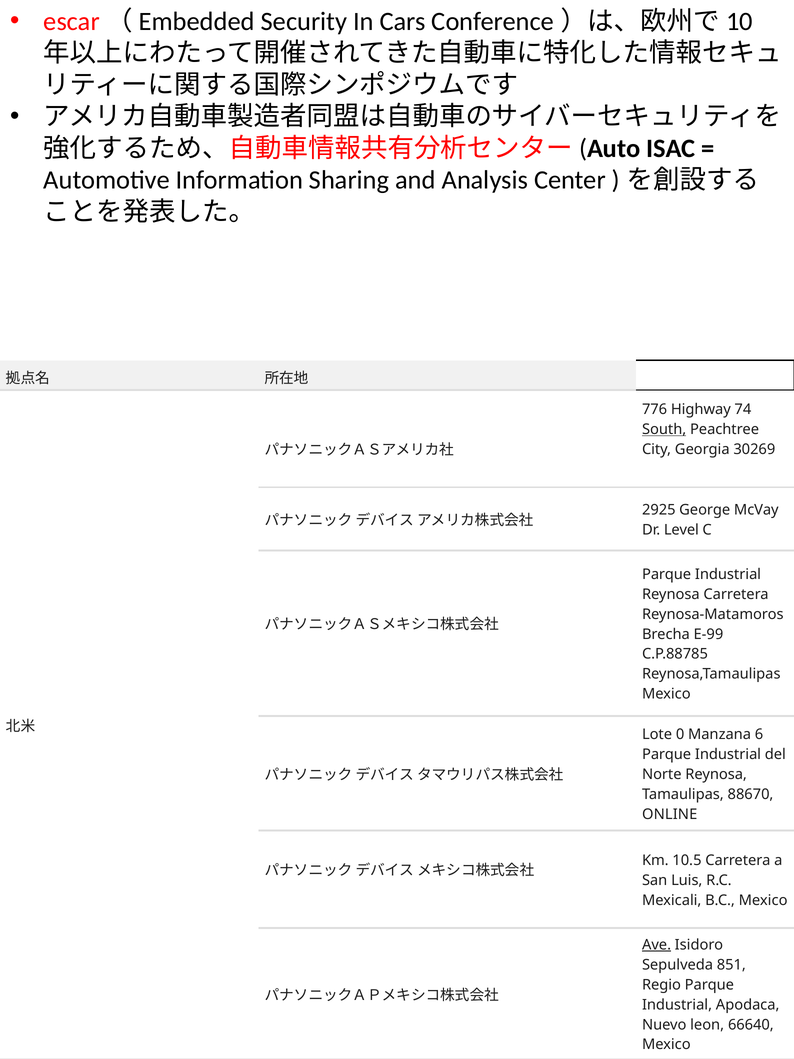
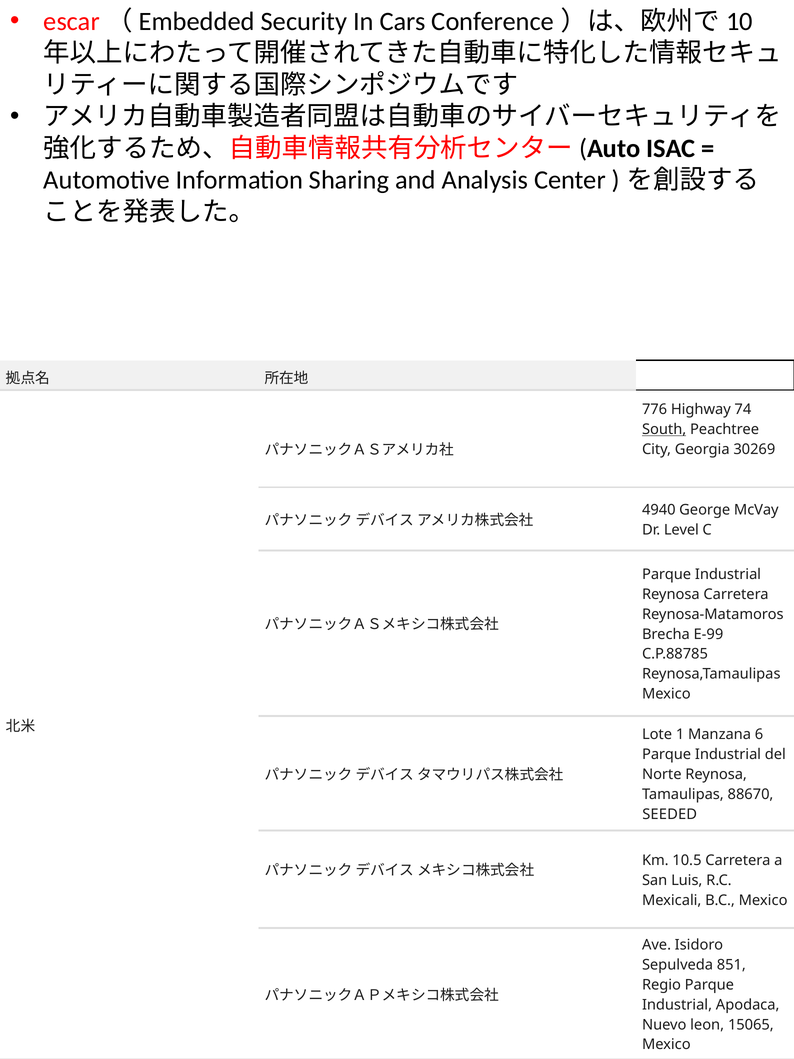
2925: 2925 -> 4940 (659, 510)
0: 0 -> 1 (680, 734)
ONLINE: ONLINE -> SEEDED (670, 814)
Ave underline: present -> none (657, 944)
66640: 66640 -> 15065 (751, 1024)
